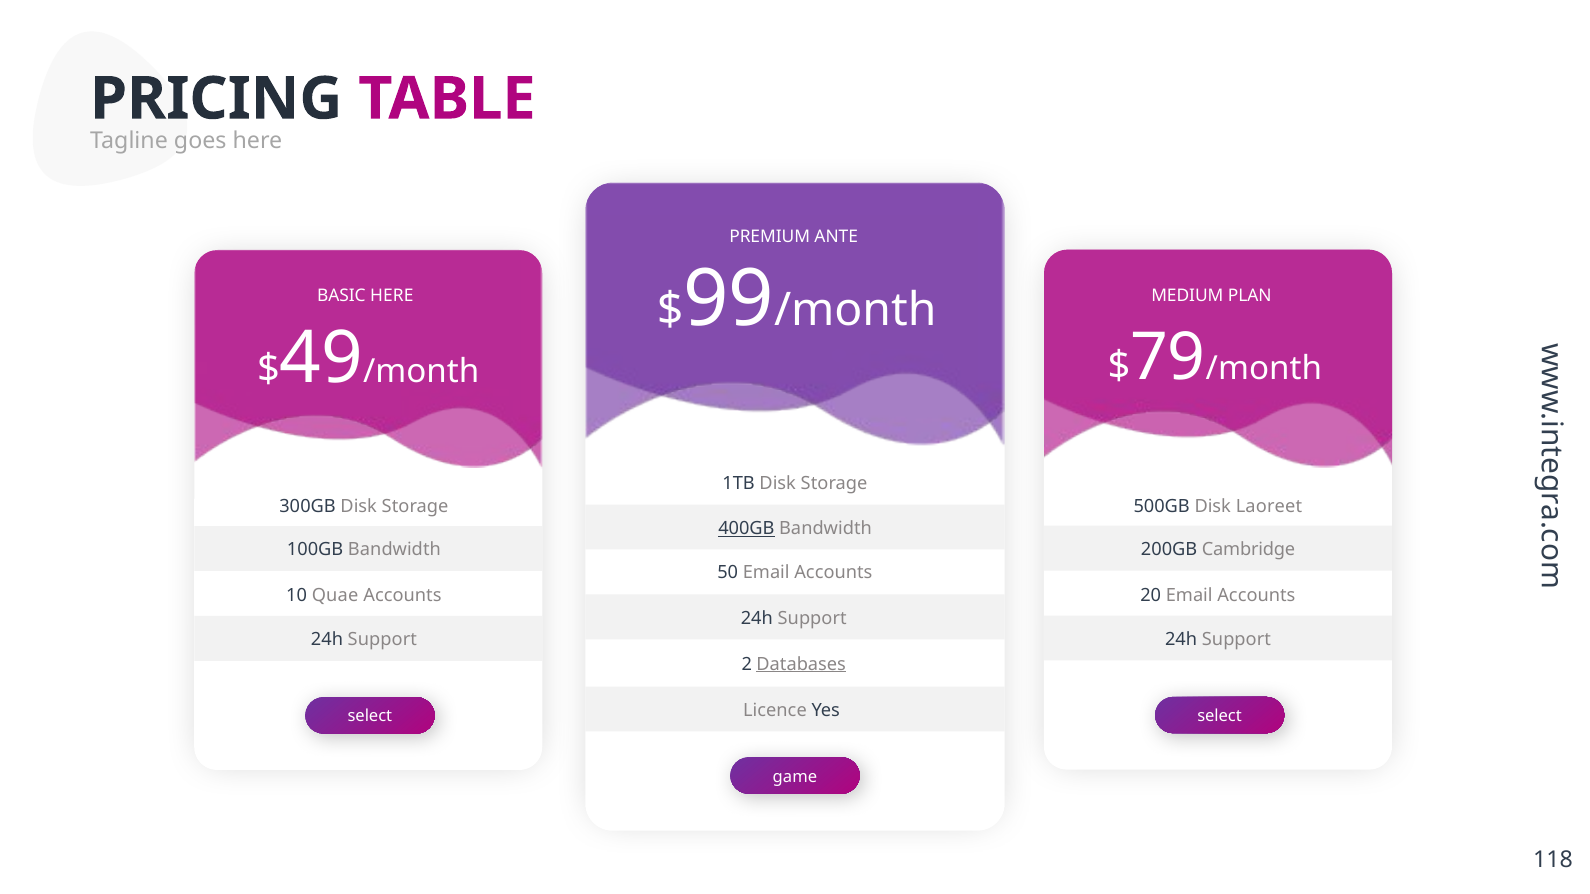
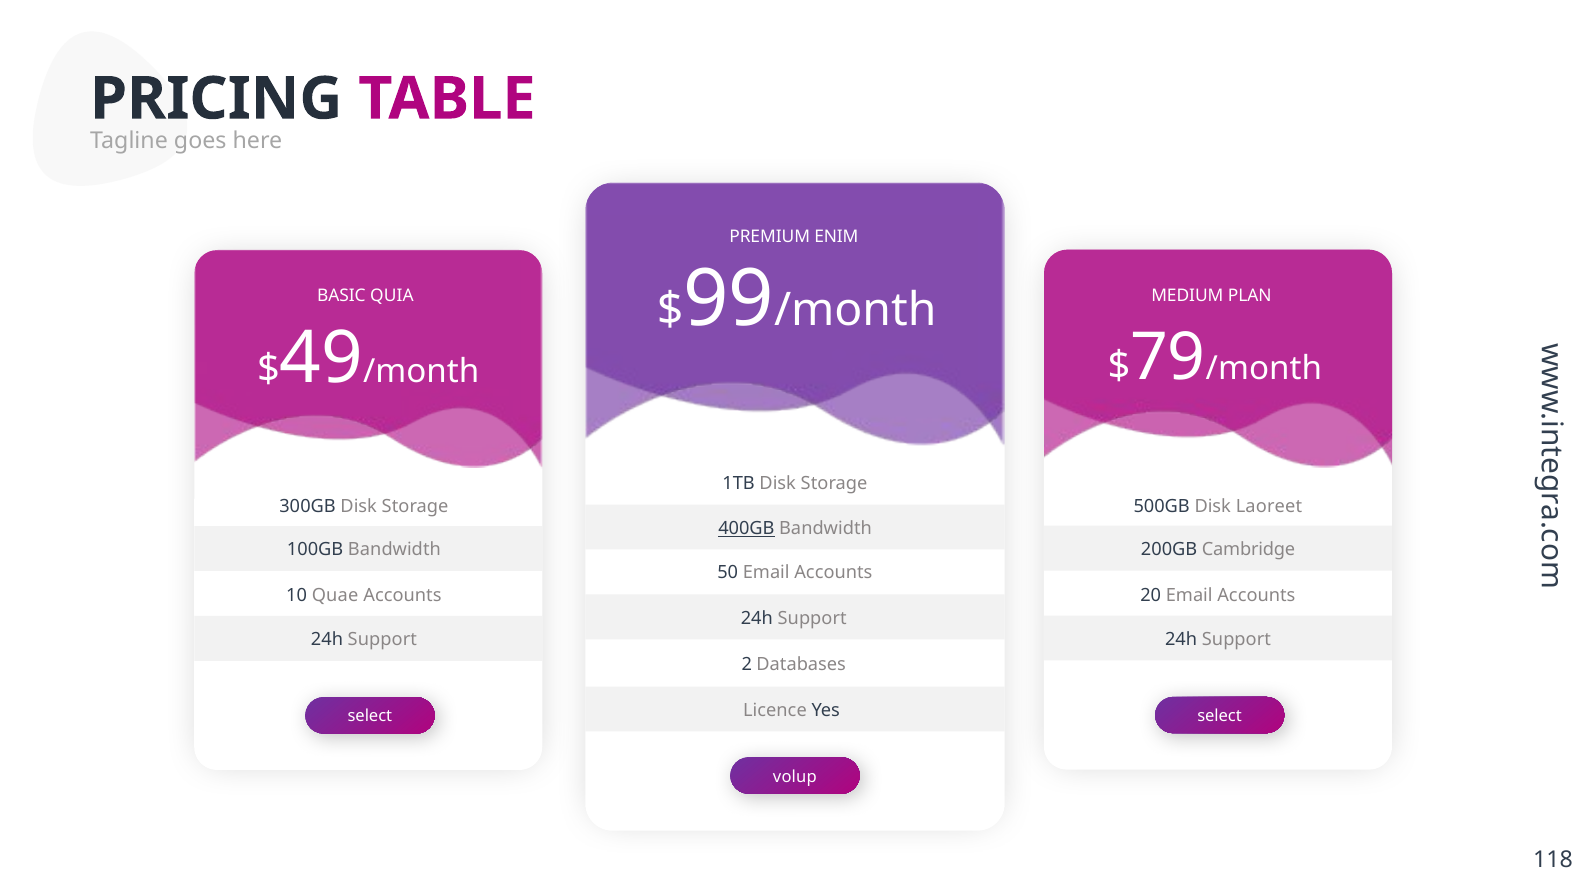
ANTE: ANTE -> ENIM (836, 237)
BASIC HERE: HERE -> QUIA (392, 296)
Databases underline: present -> none (801, 664)
game: game -> volup (795, 777)
